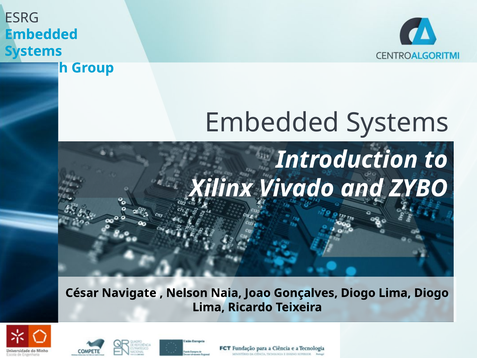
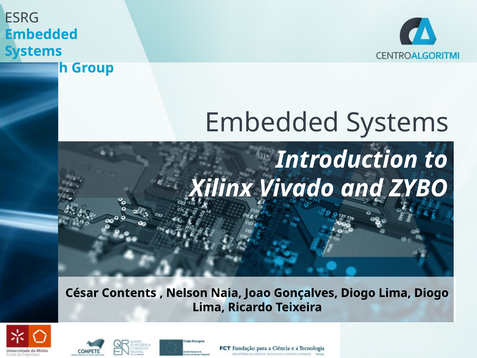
Navigate: Navigate -> Contents (129, 293)
